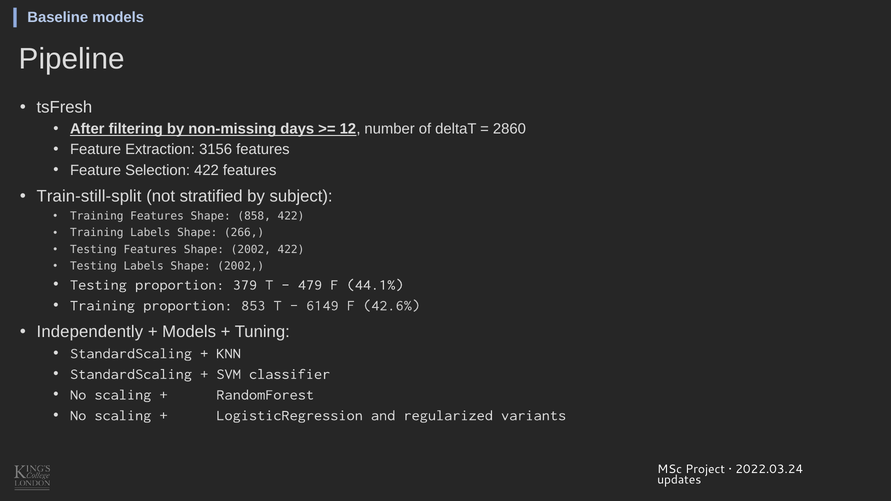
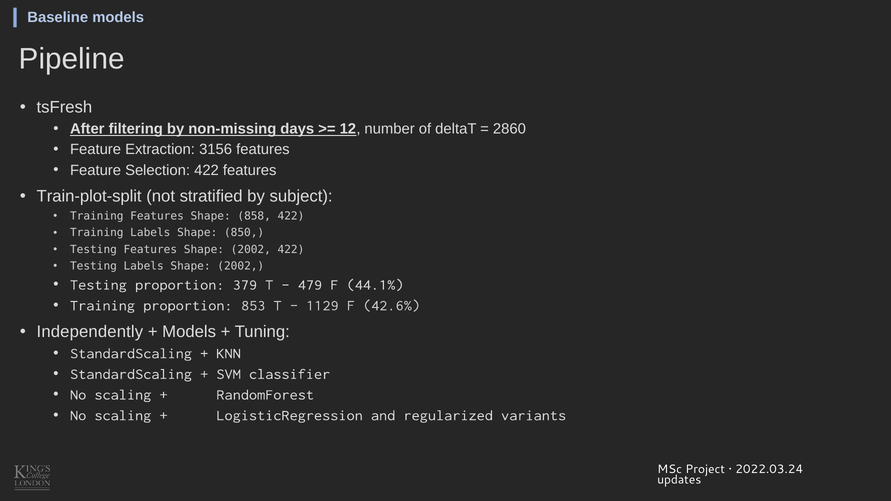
Train-still-split: Train-still-split -> Train-plot-split (89, 197)
266: 266 -> 850 (244, 233)
6149: 6149 -> 1129 (322, 305)
